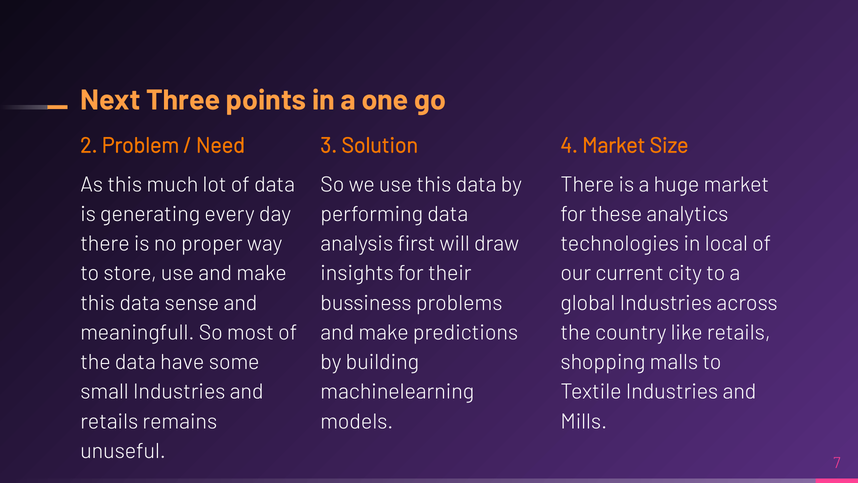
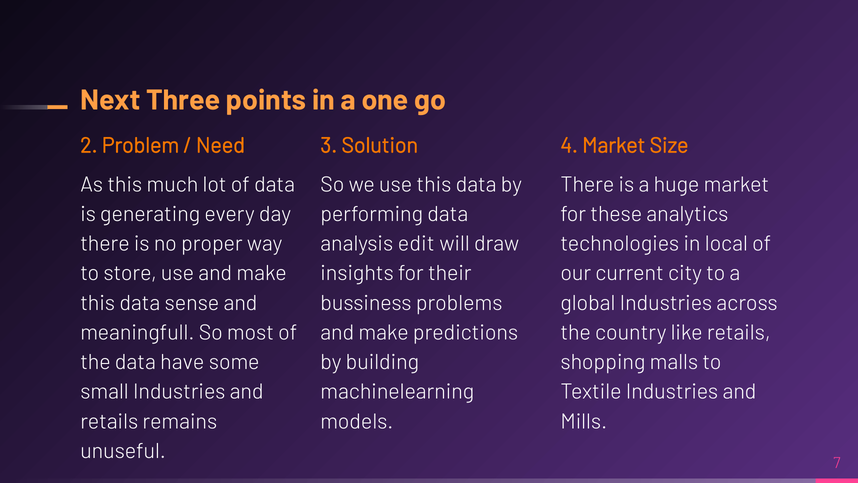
first: first -> edit (416, 244)
